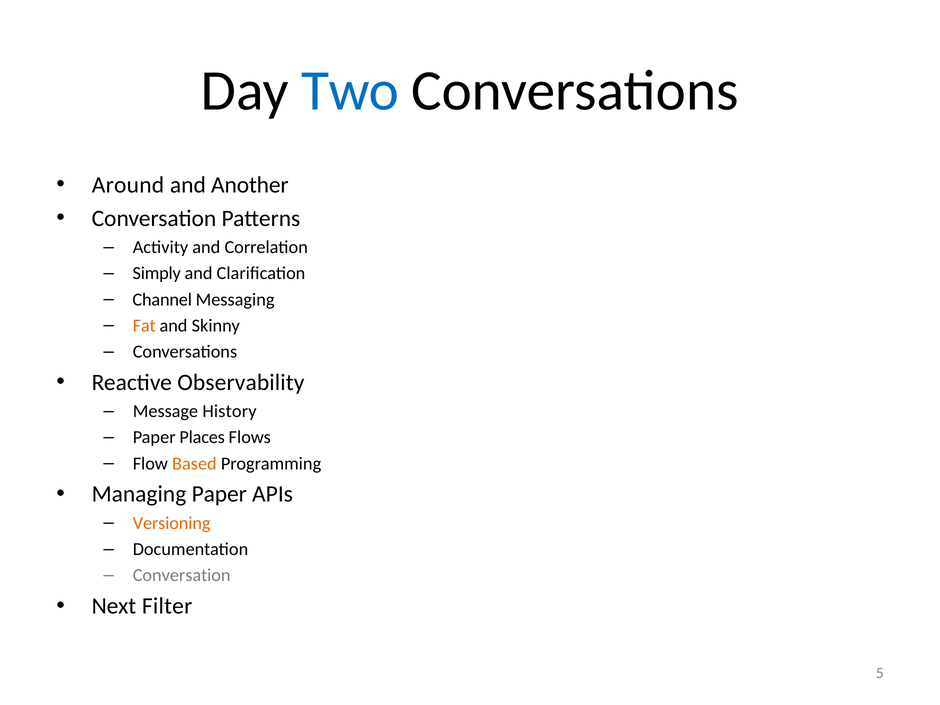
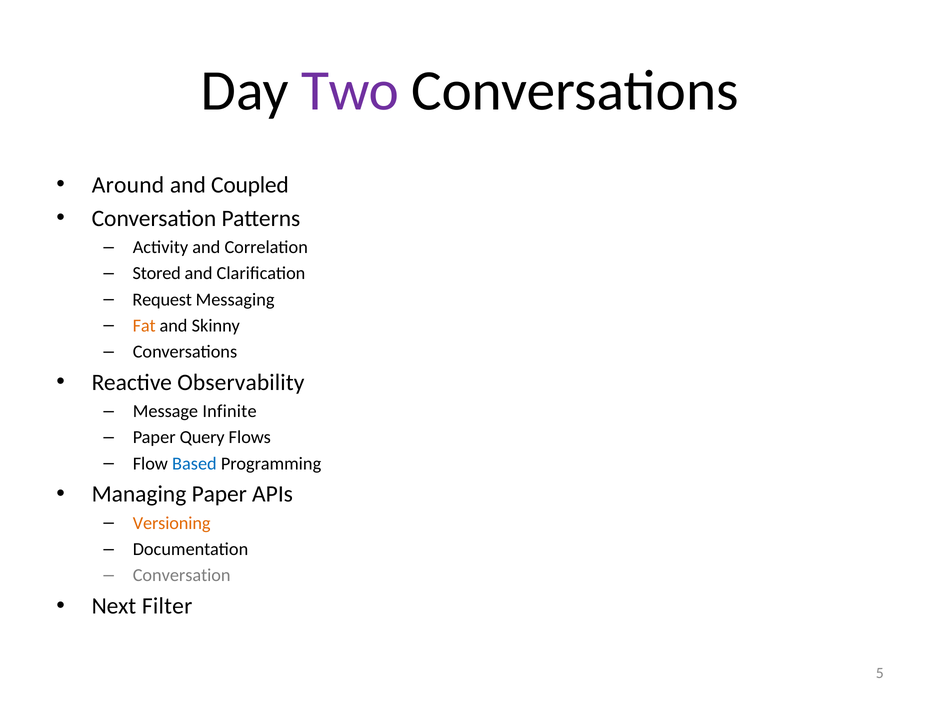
Two colour: blue -> purple (350, 91)
Another: Another -> Coupled (250, 185)
Simply: Simply -> Stored (157, 273)
Channel: Channel -> Request (162, 300)
History: History -> Infinite (229, 411)
Places: Places -> Query (202, 437)
Based colour: orange -> blue (194, 464)
